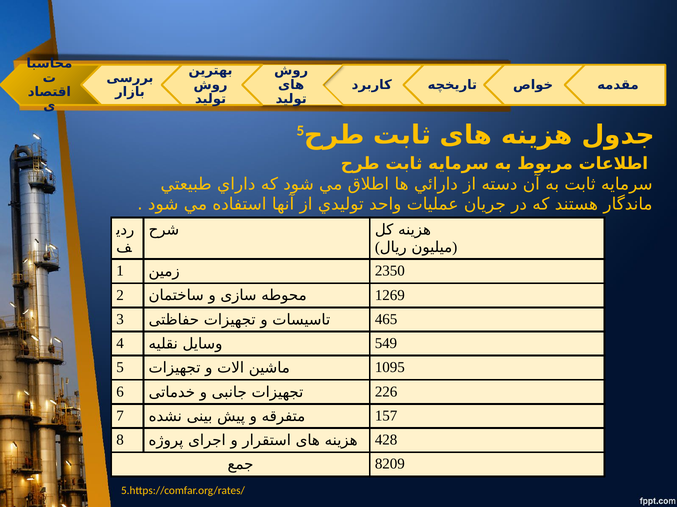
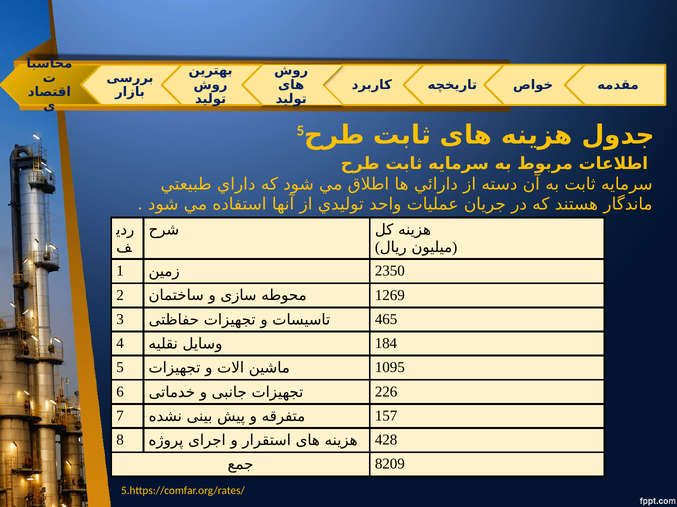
549: 549 -> 184 (386, 344)
